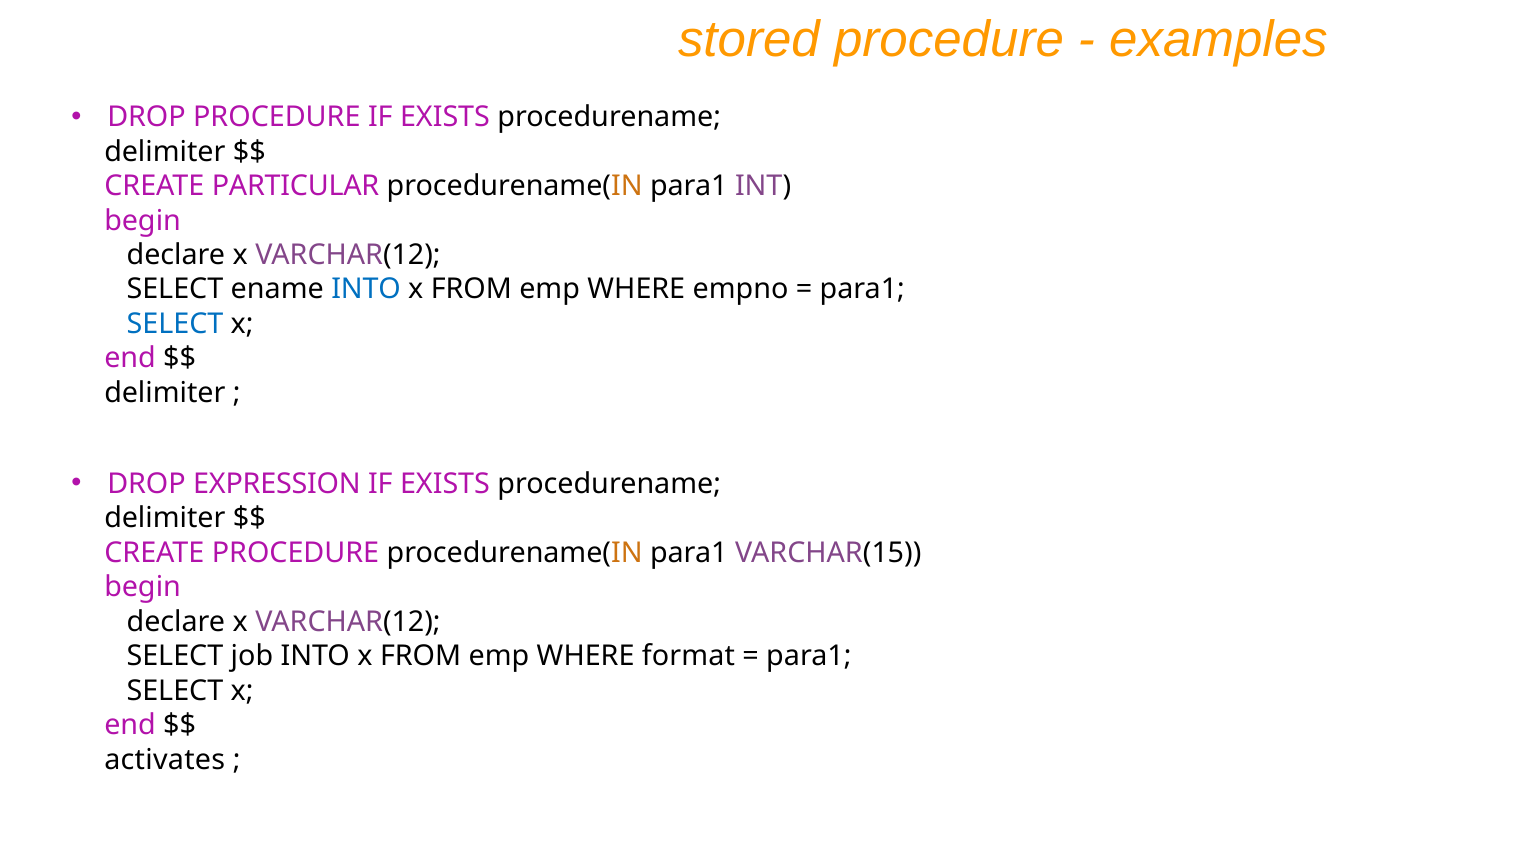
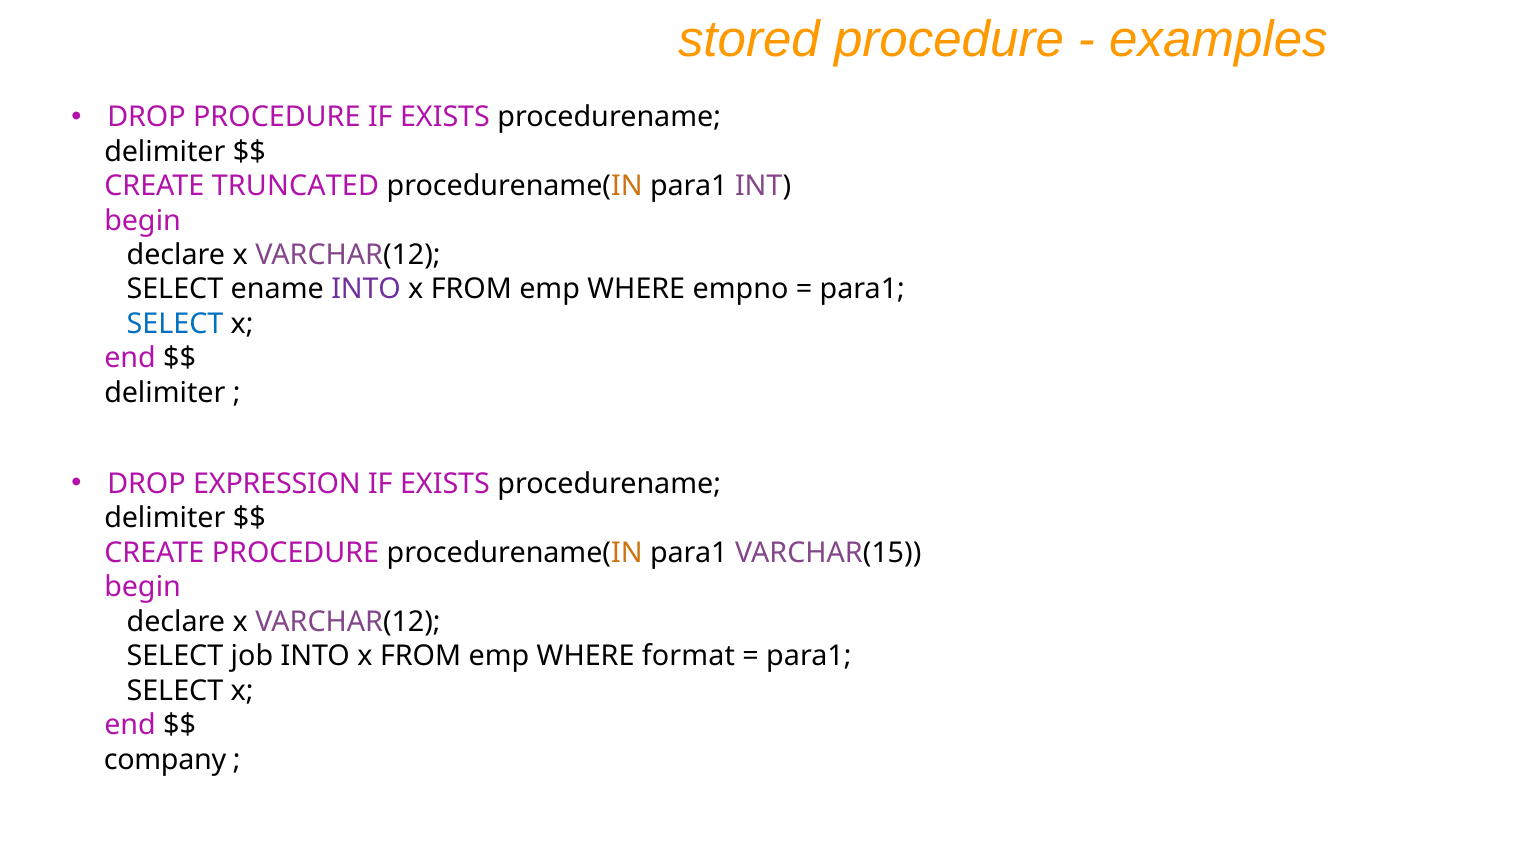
PARTICULAR: PARTICULAR -> TRUNCATED (295, 186)
INTO colour: blue -> purple (366, 290)
activates: activates -> company (165, 760)
